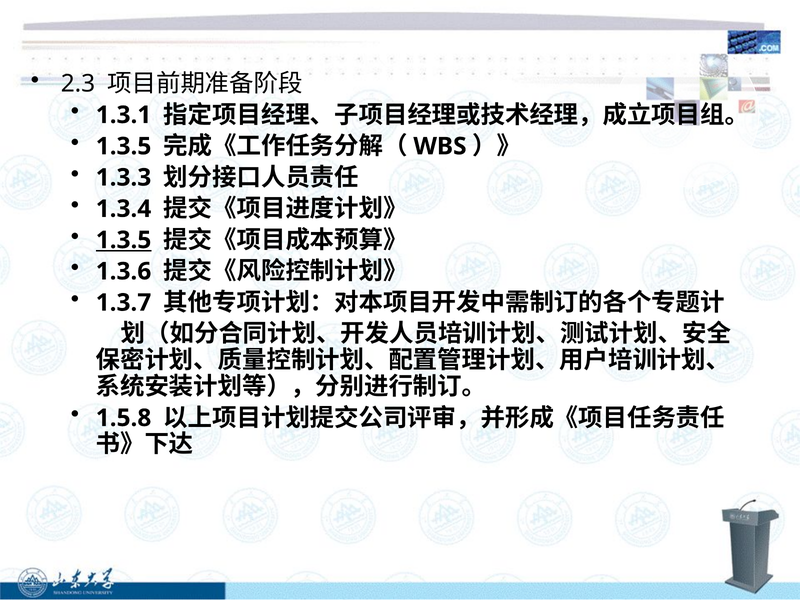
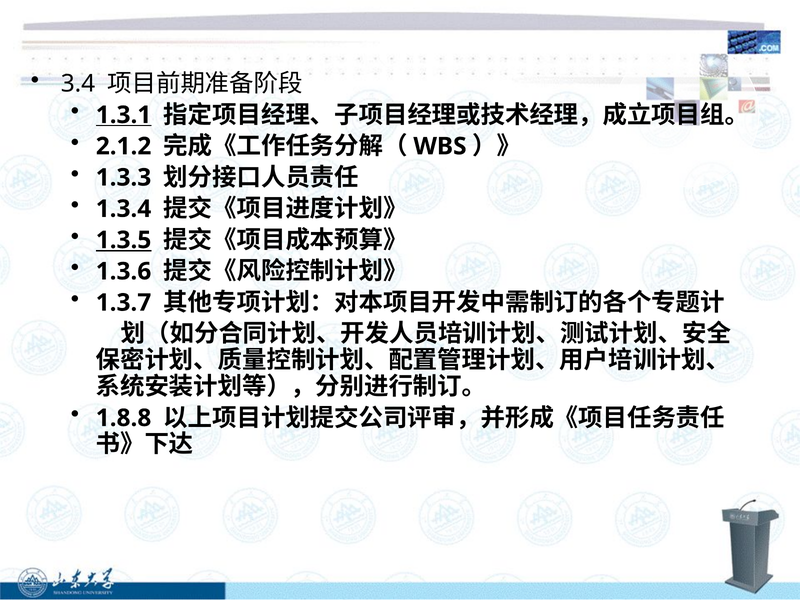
2.3: 2.3 -> 3.4 (78, 84)
1.3.1 underline: none -> present (124, 115)
1.3.5: 1.3.5 -> 2.1.2 (124, 146)
1.5.8: 1.5.8 -> 1.8.8 (124, 418)
